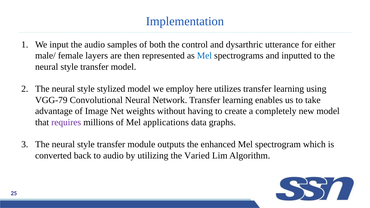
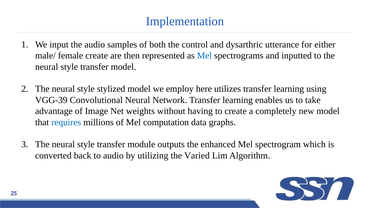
female layers: layers -> create (97, 56)
VGG-79: VGG-79 -> VGG-39 (51, 100)
requires colour: purple -> blue (66, 122)
applications: applications -> computation (166, 122)
